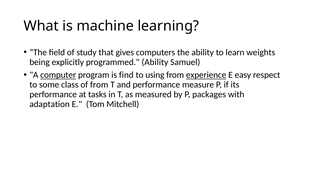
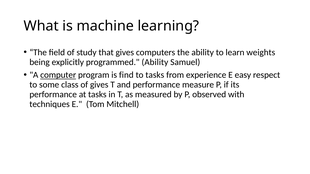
to using: using -> tasks (155, 75)
experience underline: present -> none (206, 75)
of from: from -> gives (99, 85)
packages: packages -> observed (209, 95)
adaptation: adaptation -> techniques (50, 104)
